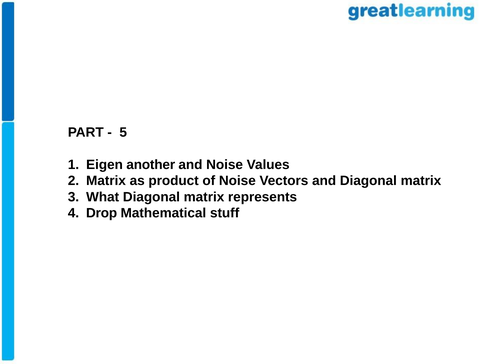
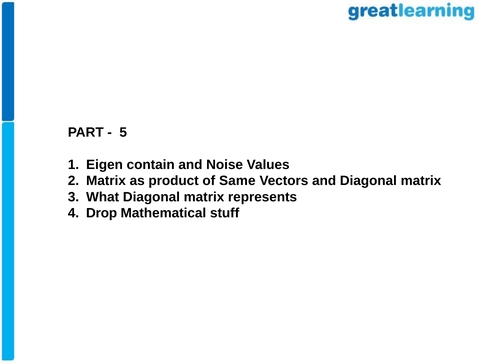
another: another -> contain (151, 165)
of Noise: Noise -> Same (237, 181)
